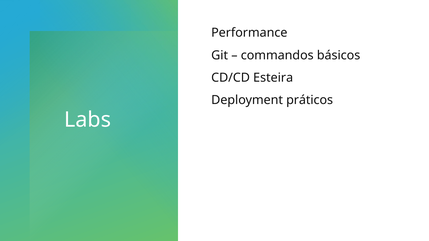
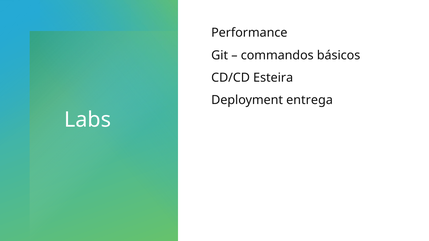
práticos: práticos -> entrega (310, 100)
